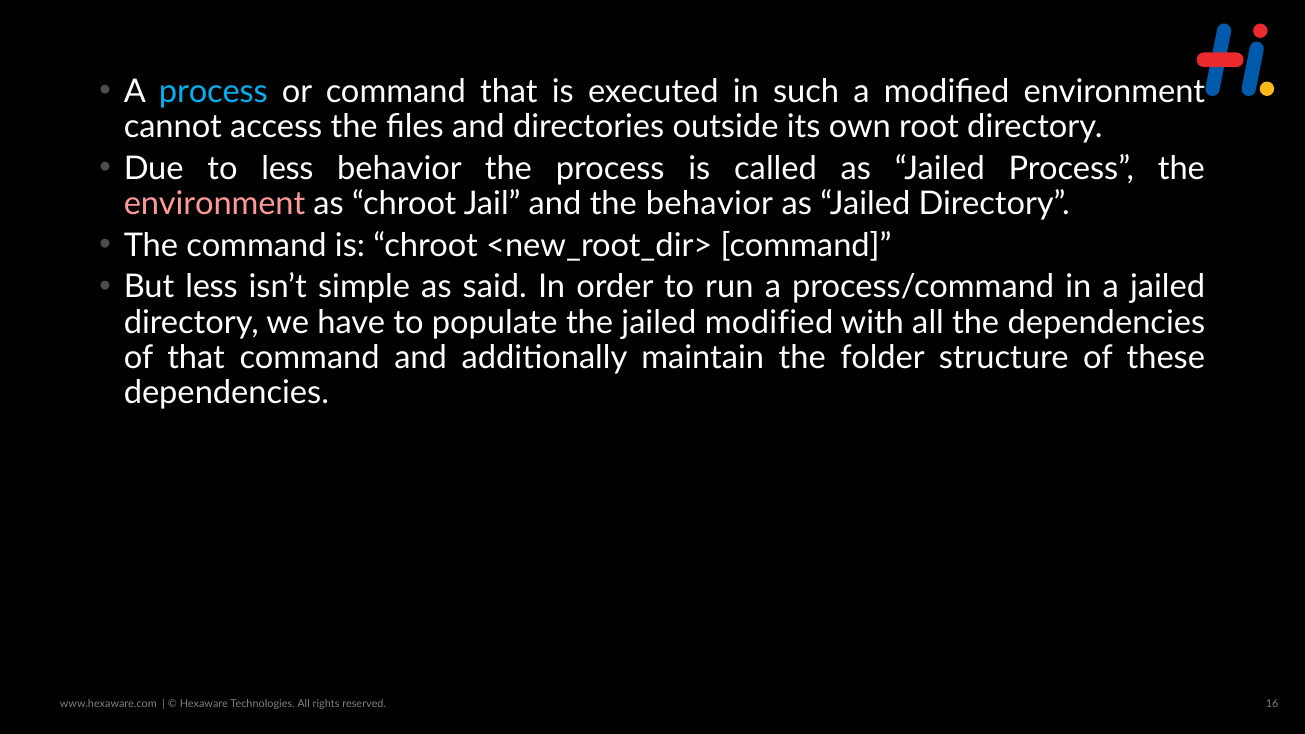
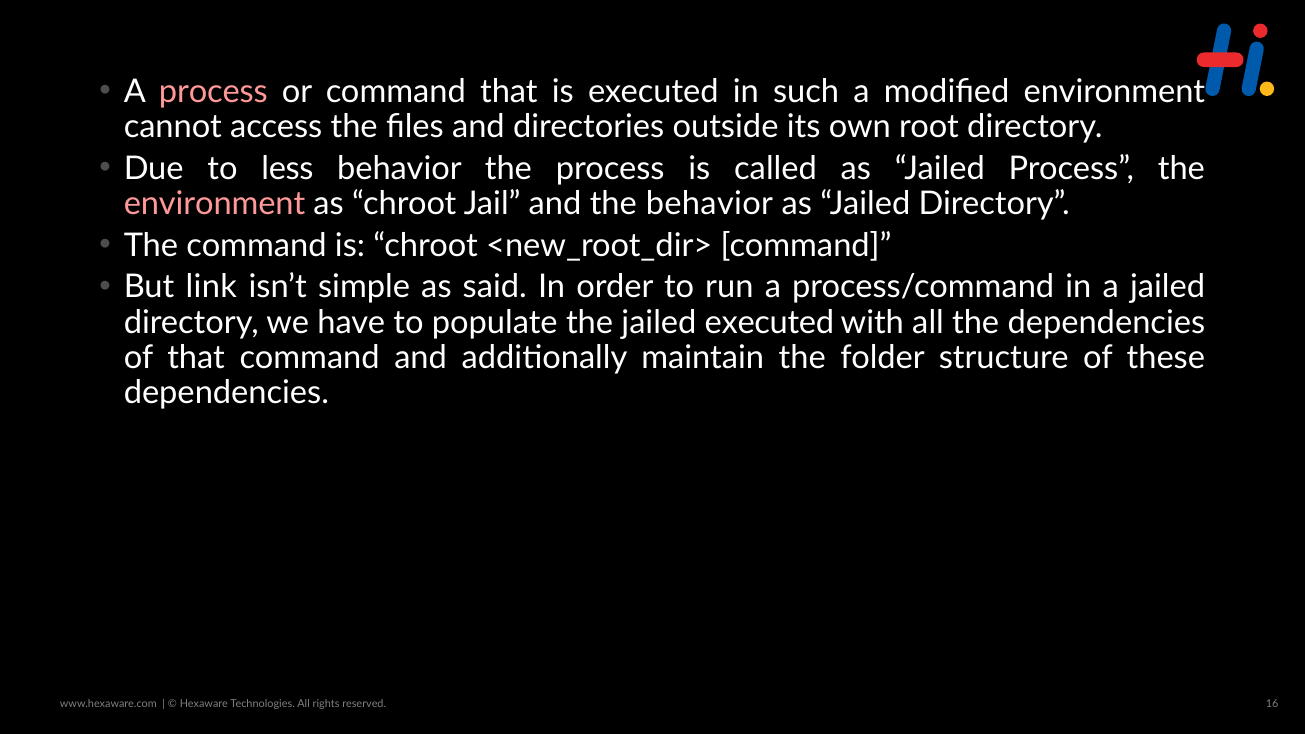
process colour: light blue -> pink (213, 92)
But less: less -> link (211, 287)
jailed modified: modified -> executed (769, 322)
